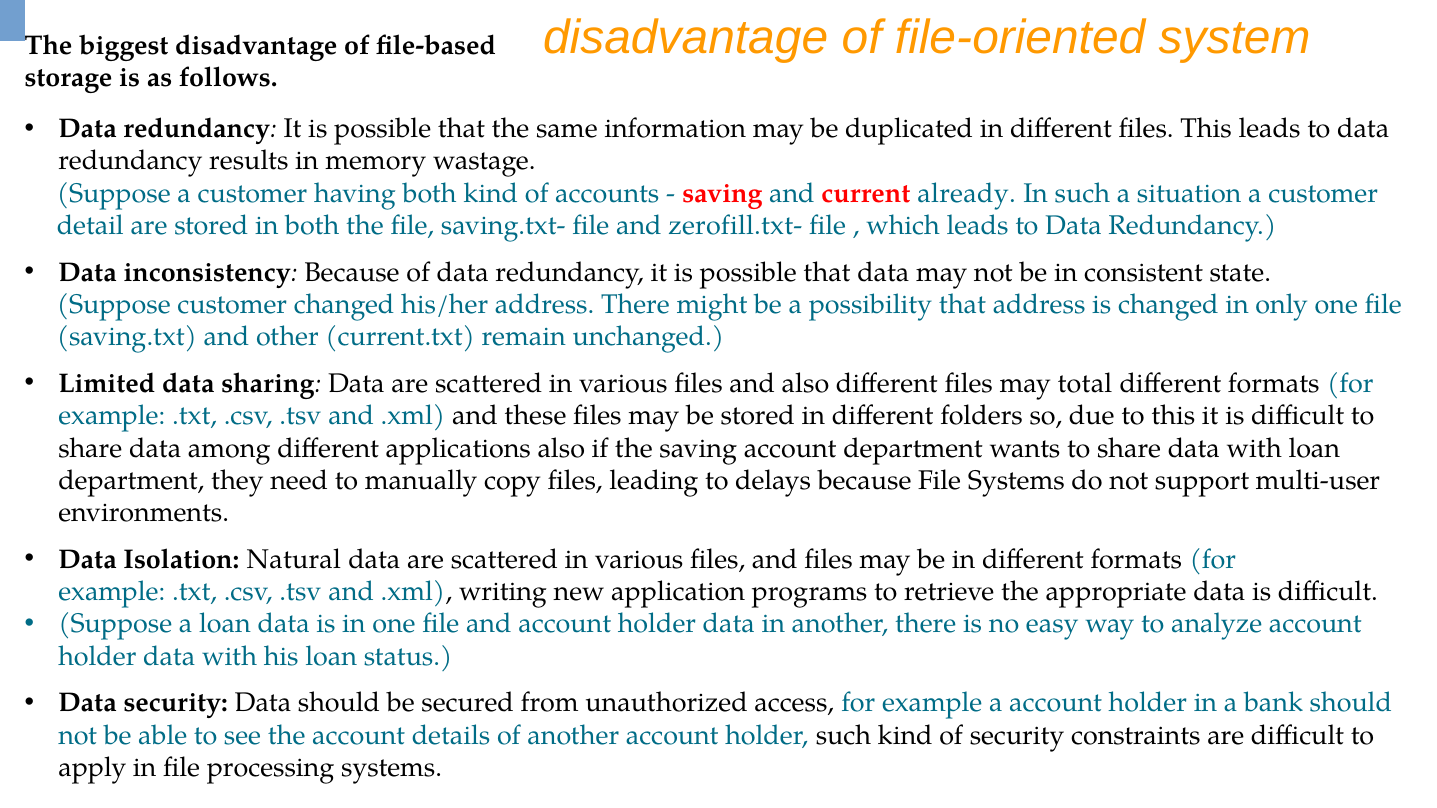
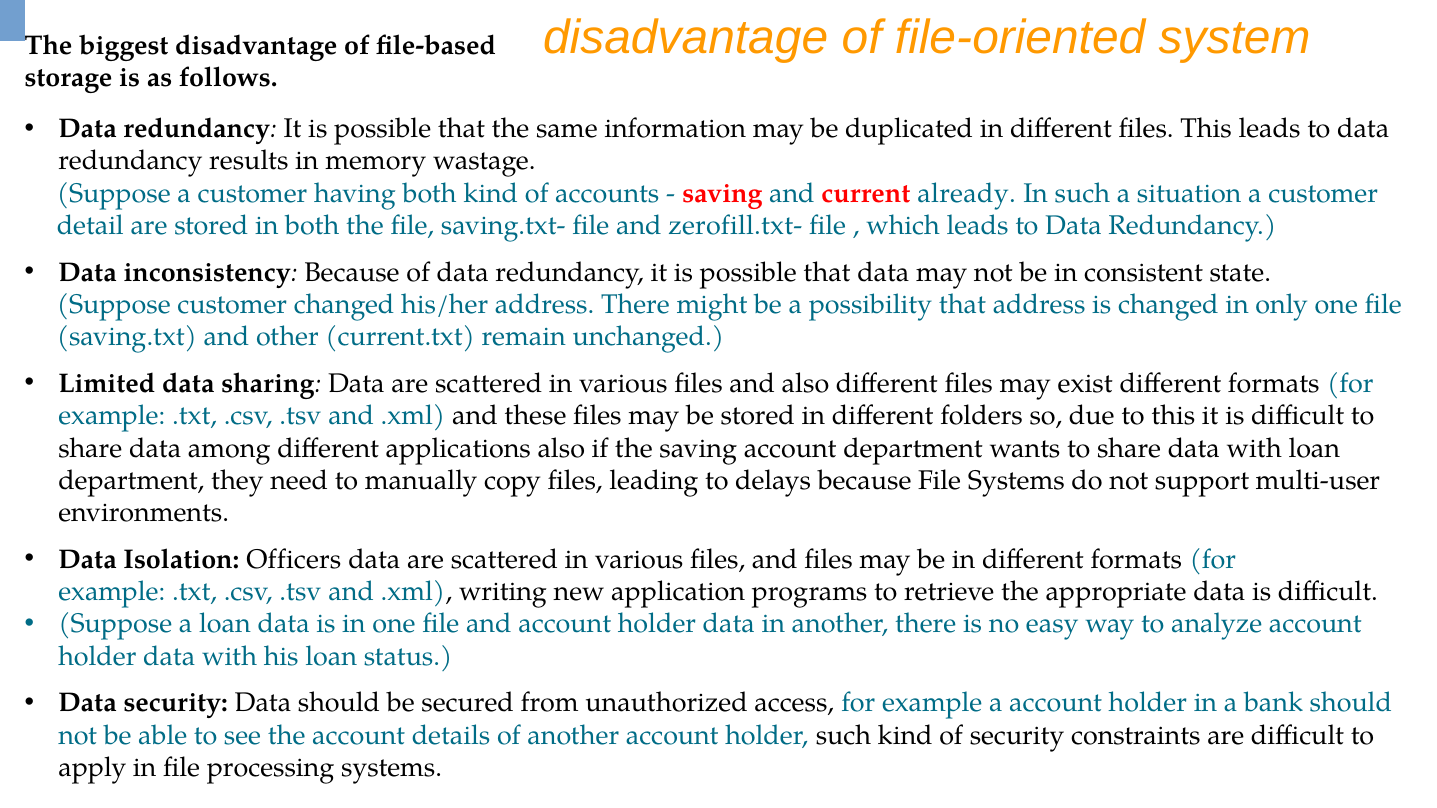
total: total -> exist (1085, 384)
Natural: Natural -> Officers (294, 560)
